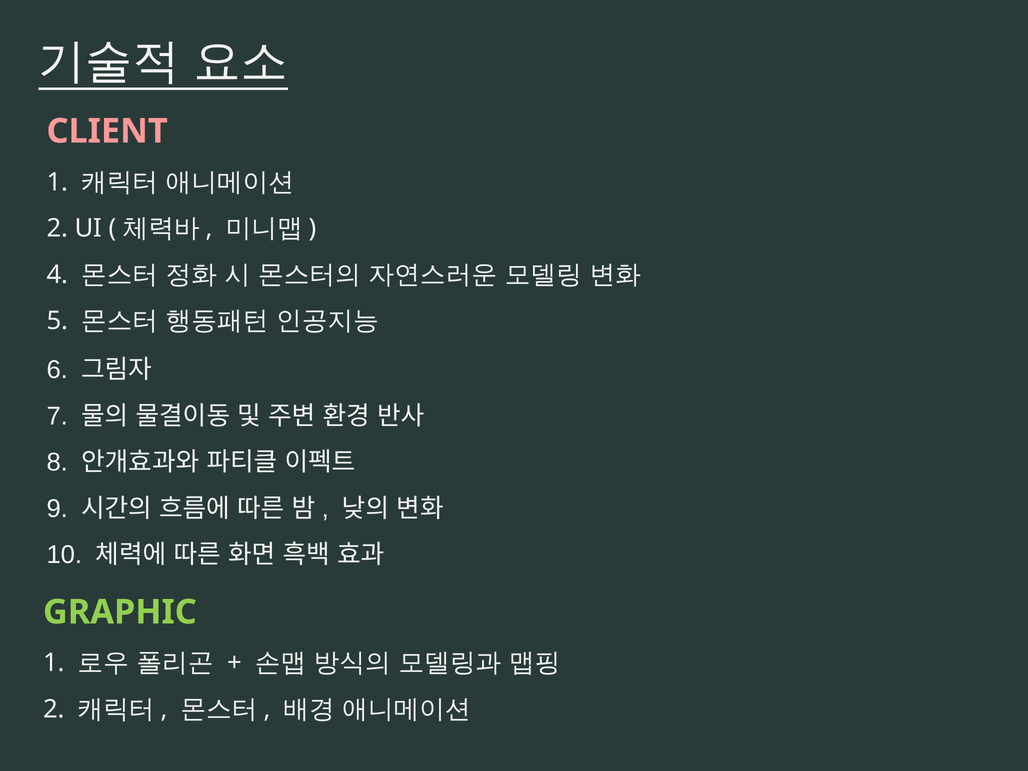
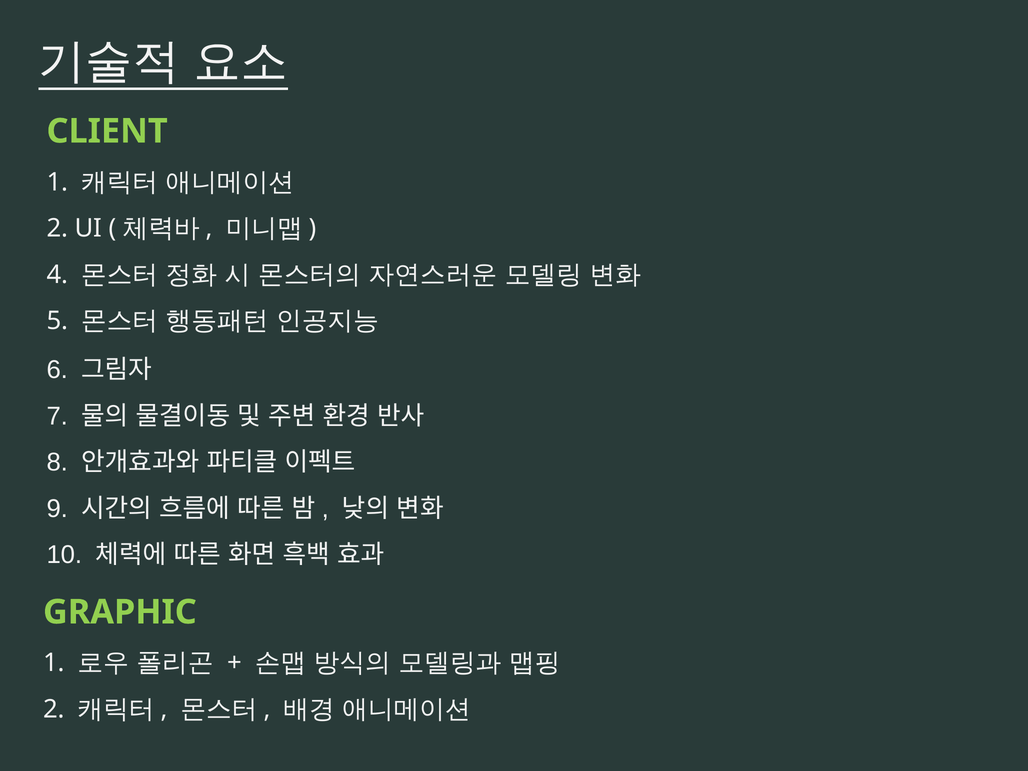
CLIENT colour: pink -> light green (107, 131)
